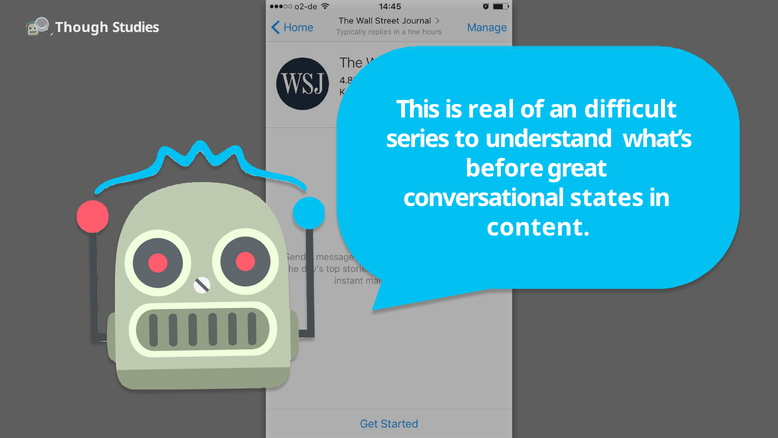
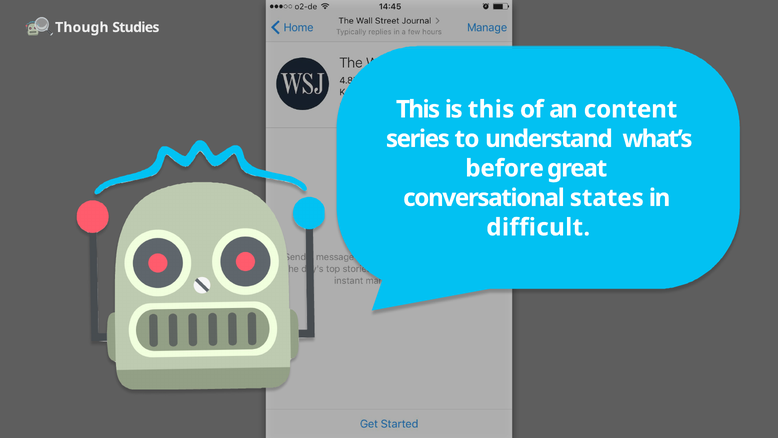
is real: real -> this (491, 109)
difficult: difficult -> content (630, 109)
content: content -> difficult (538, 227)
